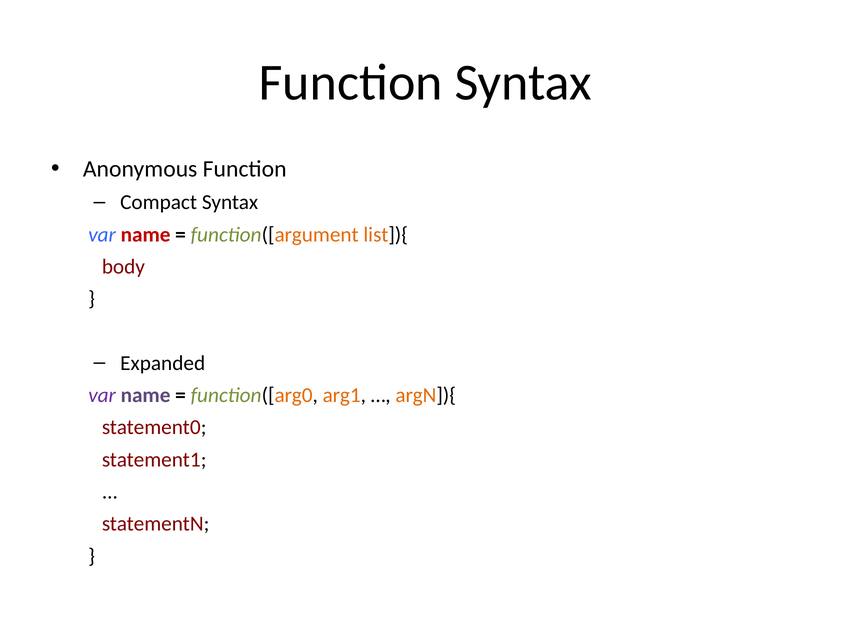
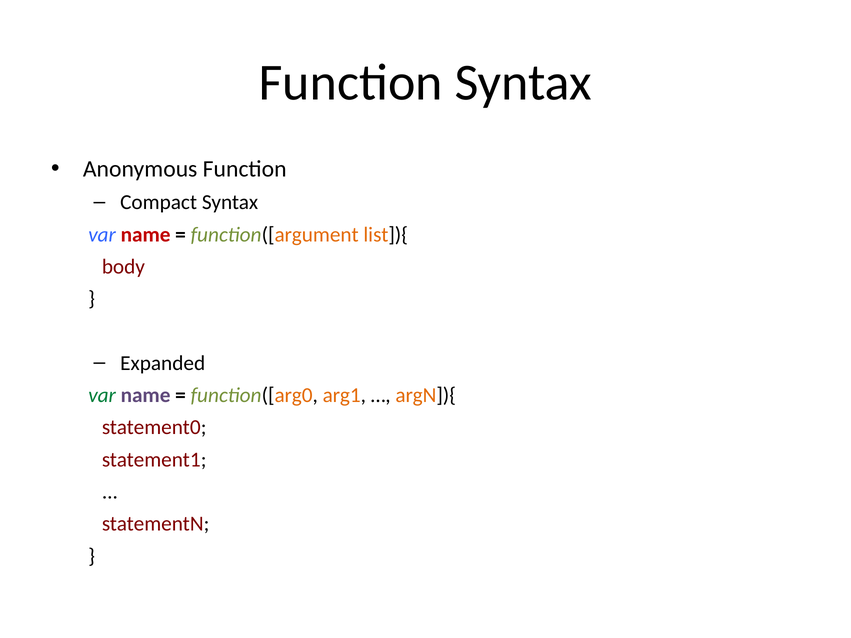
var colour: purple -> green (102, 395)
